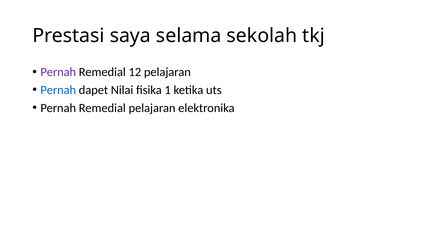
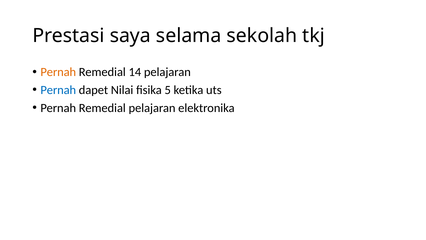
Pernah colour: purple -> orange (58, 72)
12: 12 -> 14 (135, 72)
1: 1 -> 5 (168, 90)
